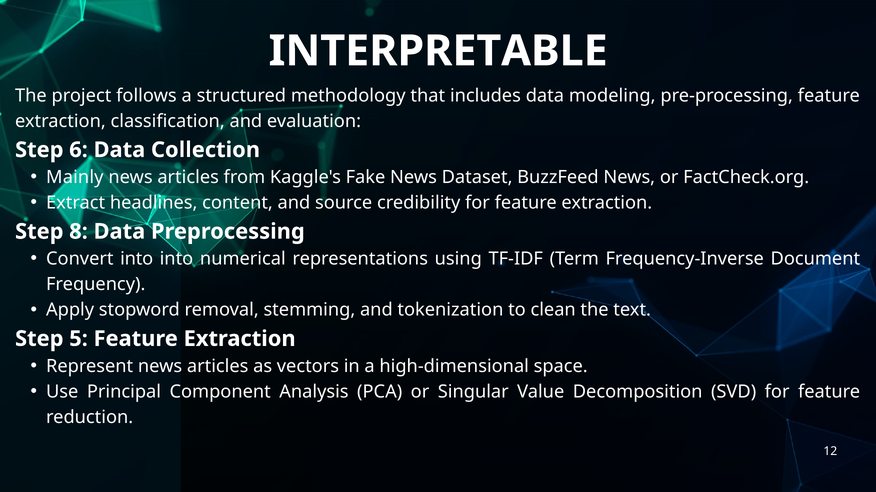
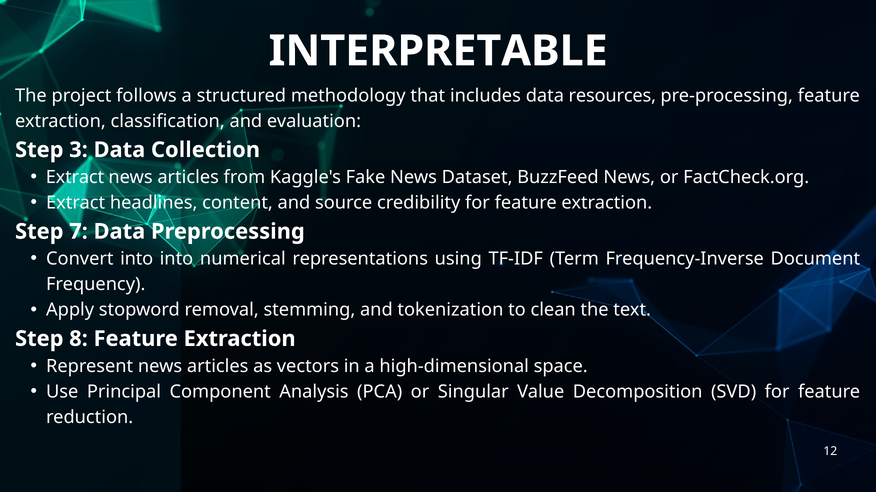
modeling: modeling -> resources (612, 96)
6: 6 -> 3 (79, 150)
Mainly: Mainly -> Extract (75, 178)
8: 8 -> 7 (79, 232)
5: 5 -> 8 (79, 339)
